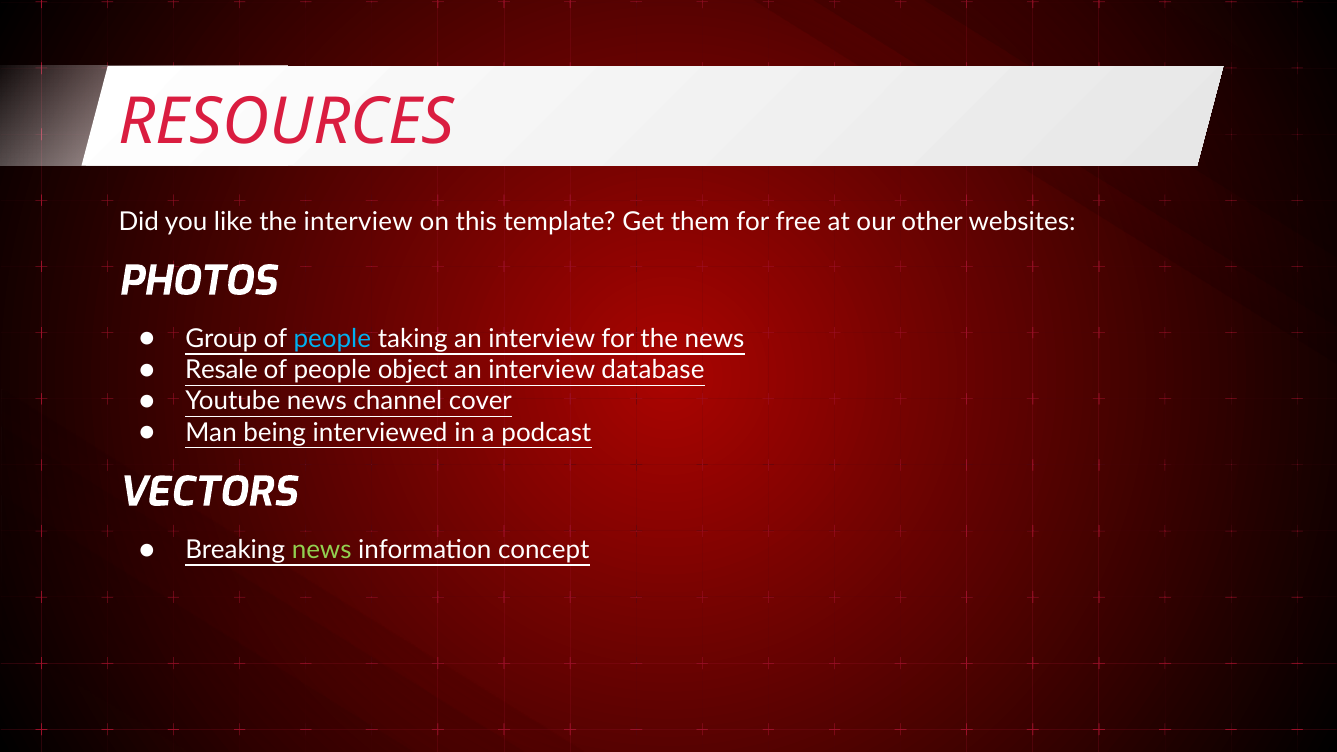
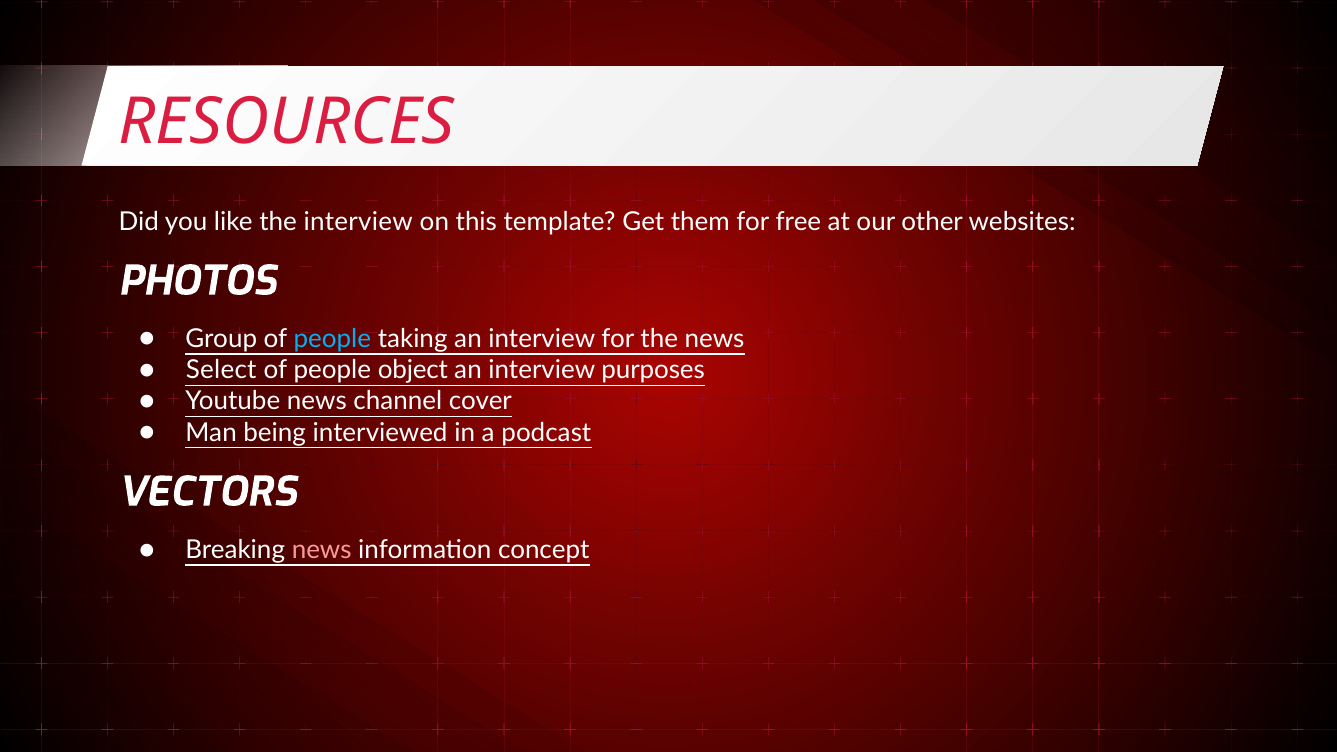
Resale: Resale -> Select (221, 370)
database: database -> purposes (653, 370)
news colour: light green -> pink (322, 550)
